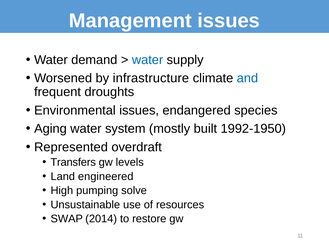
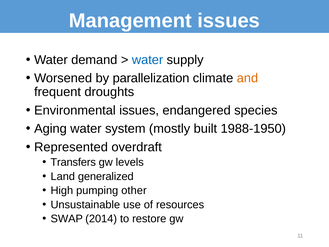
infrastructure: infrastructure -> parallelization (151, 78)
and colour: blue -> orange (247, 78)
1992-1950: 1992-1950 -> 1988-1950 (253, 129)
engineered: engineered -> generalized (106, 176)
solve: solve -> other (134, 190)
